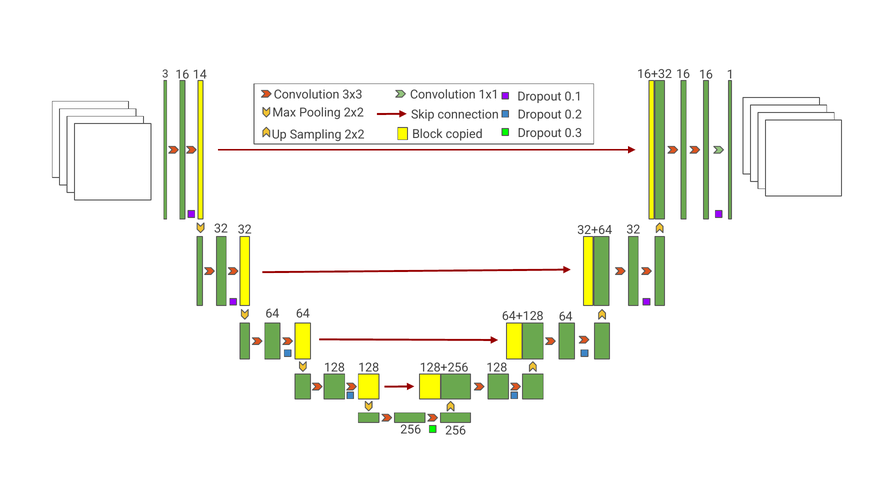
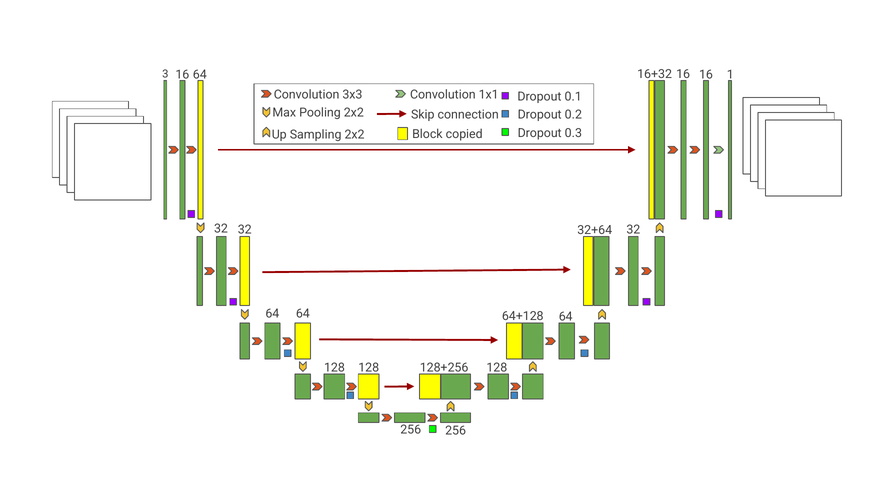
16 14: 14 -> 64 (200, 75)
